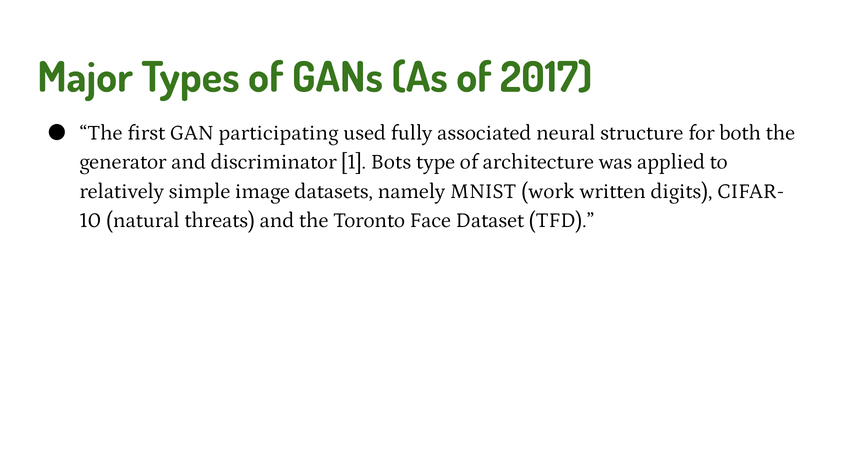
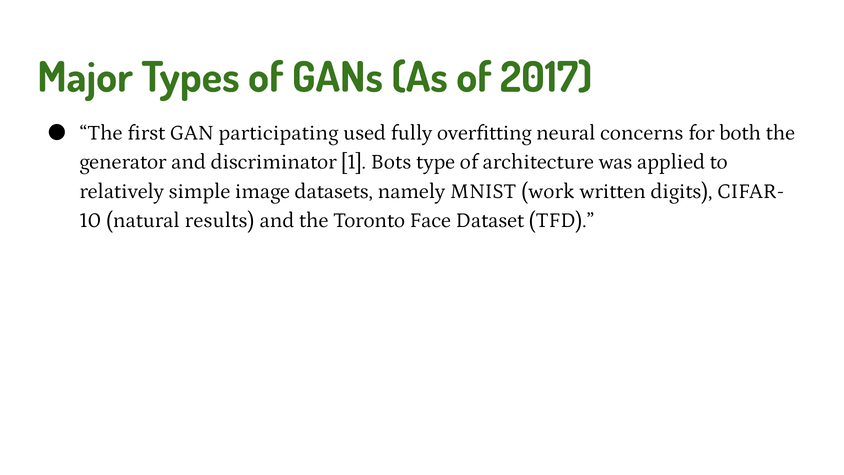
associated: associated -> overfitting (484, 133)
structure: structure -> concerns (642, 133)
threats: threats -> results (219, 220)
